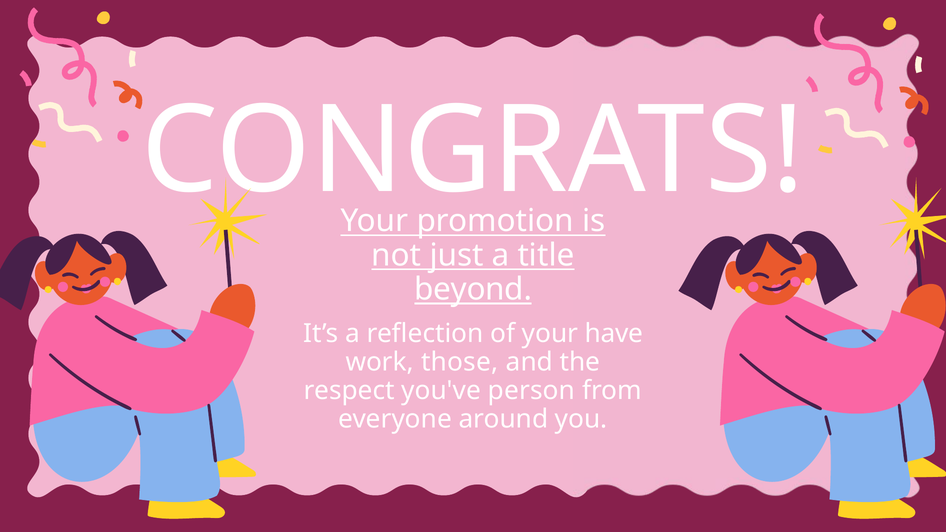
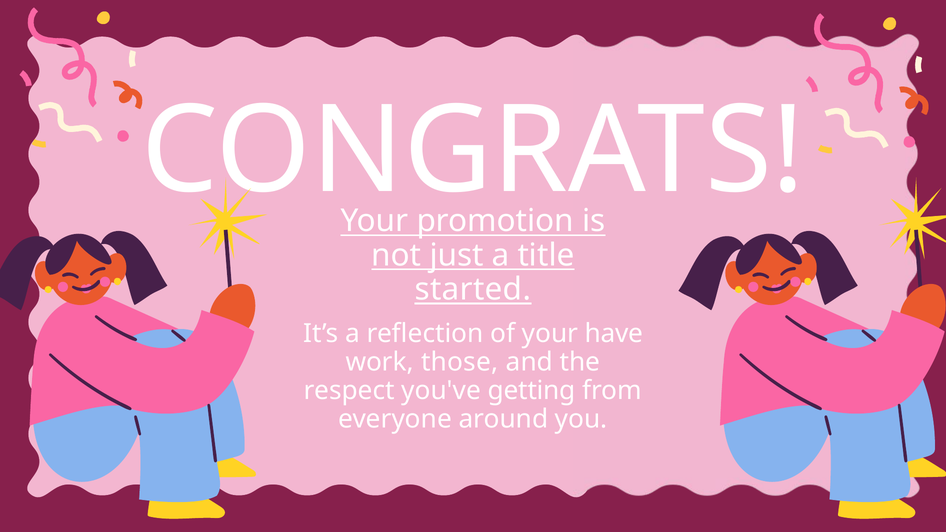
beyond: beyond -> started (473, 289)
person: person -> getting (532, 391)
